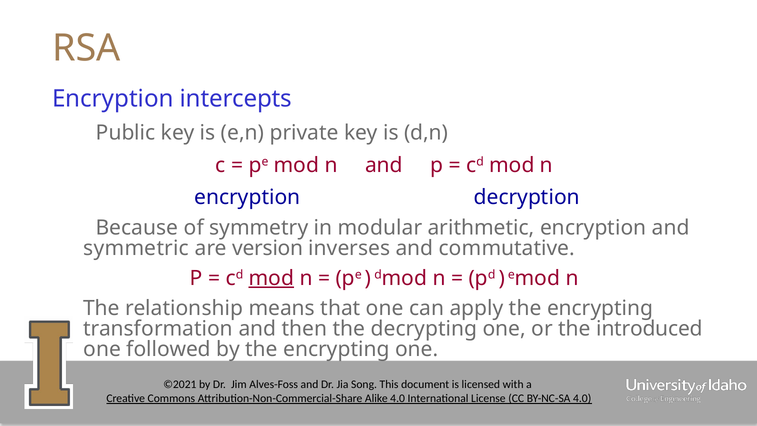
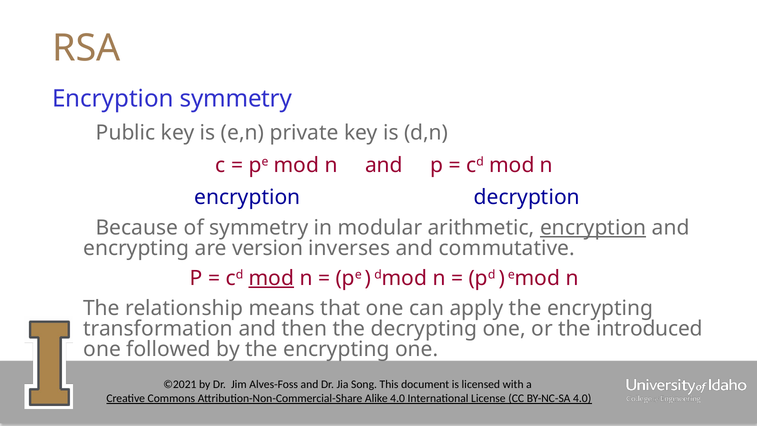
Encryption intercepts: intercepts -> symmetry (236, 99)
encryption underline: none -> present (593, 228)
symmetric: symmetric -> encrypting (136, 248)
